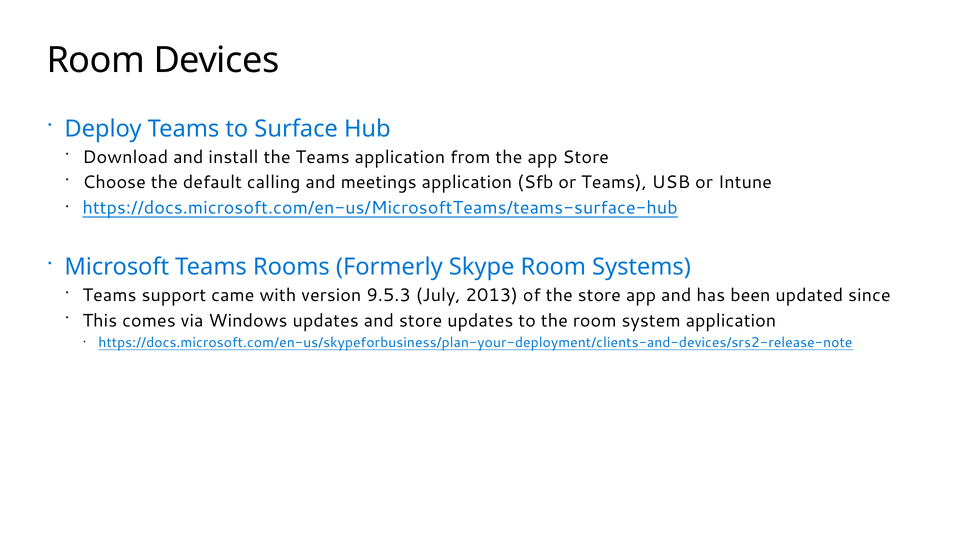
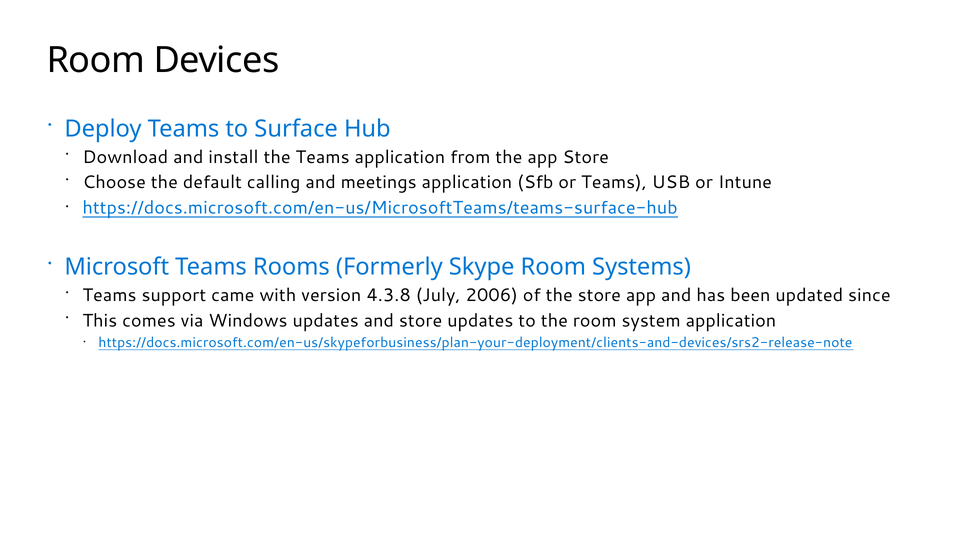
9.5.3: 9.5.3 -> 4.3.8 (389, 295)
2013: 2013 -> 2006 (492, 295)
